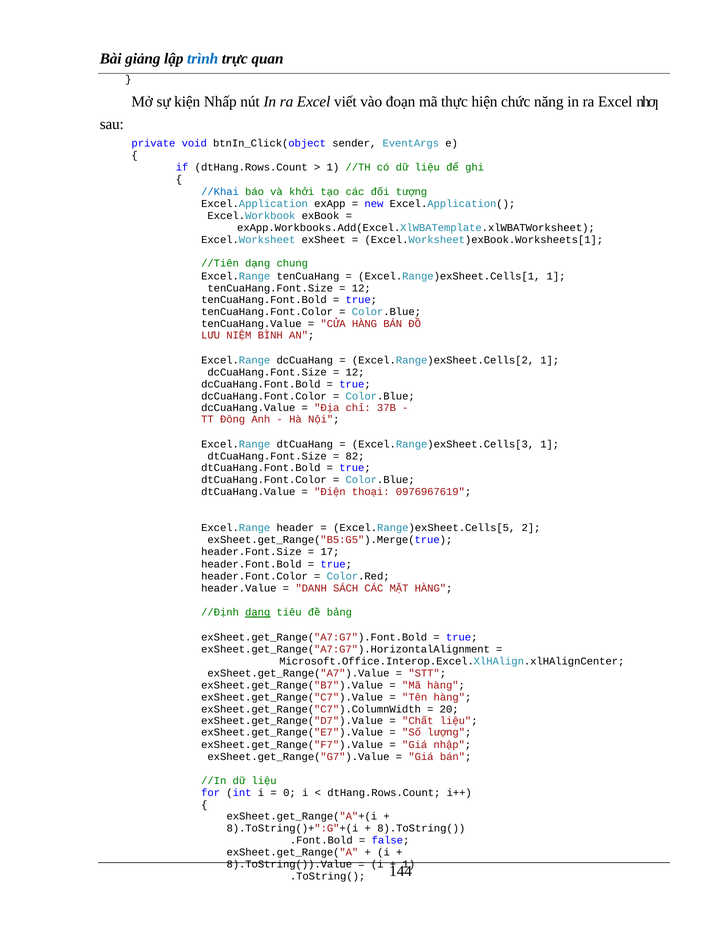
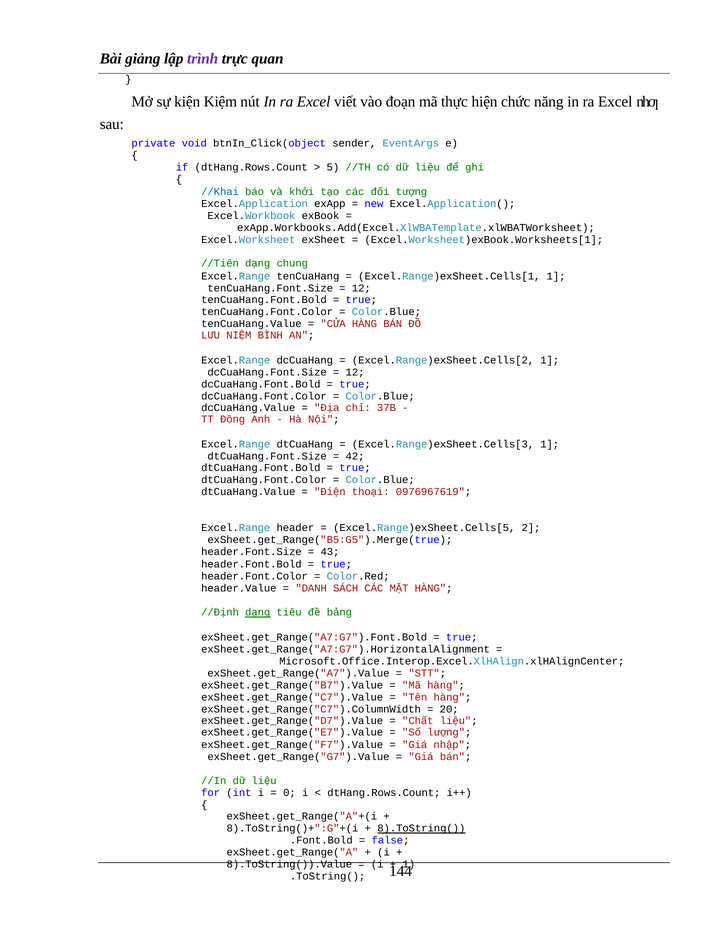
trình colour: blue -> purple (203, 59)
Nhấp: Nhấp -> Kiệm (220, 102)
1: 1 -> 5 (333, 167)
82: 82 -> 42 (355, 456)
17: 17 -> 43 (330, 552)
8).ToString( underline: none -> present (421, 829)
